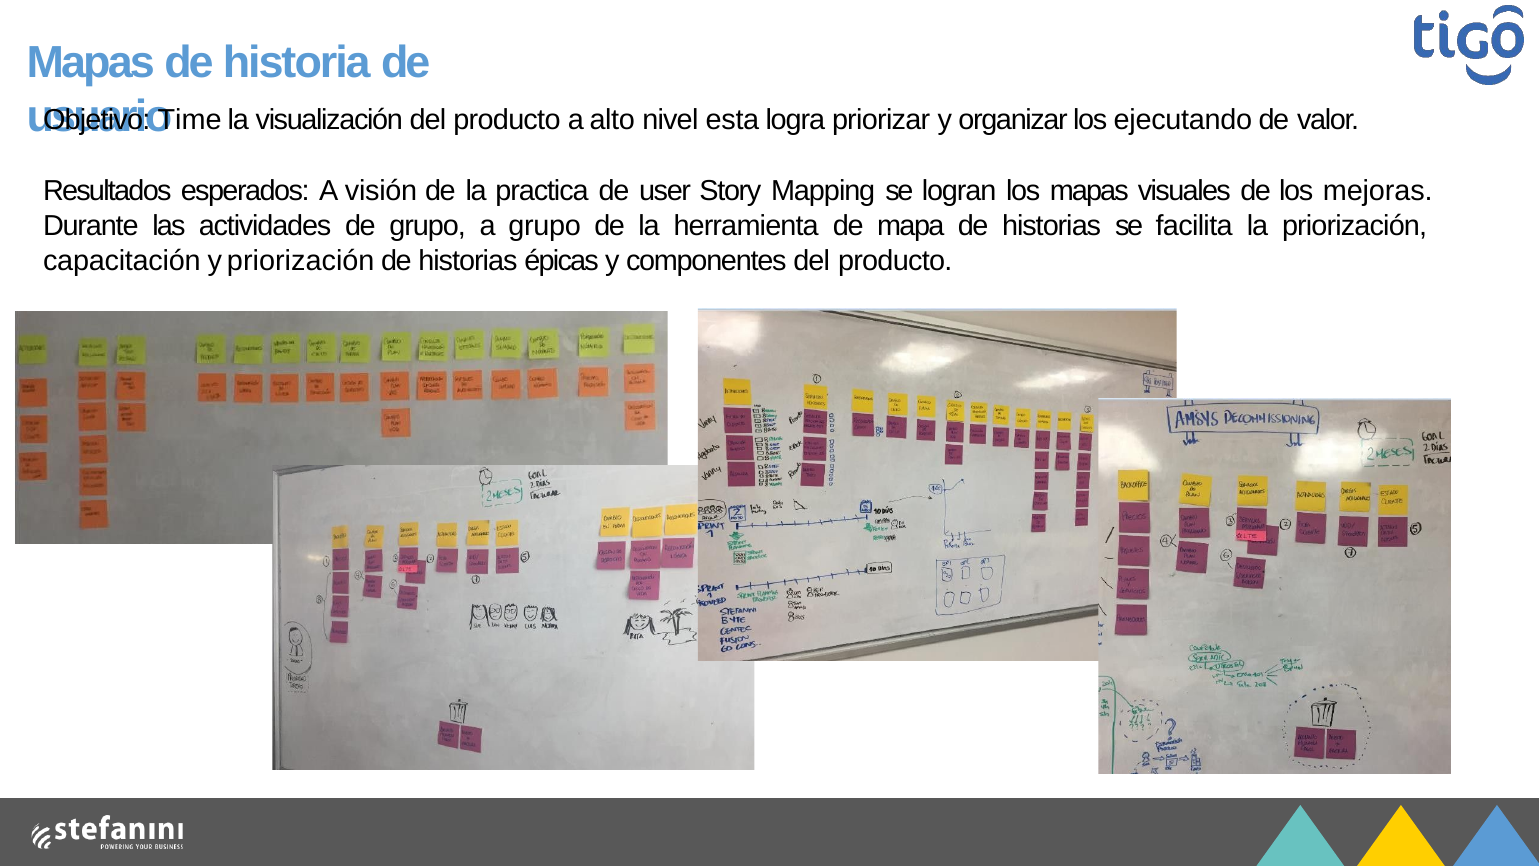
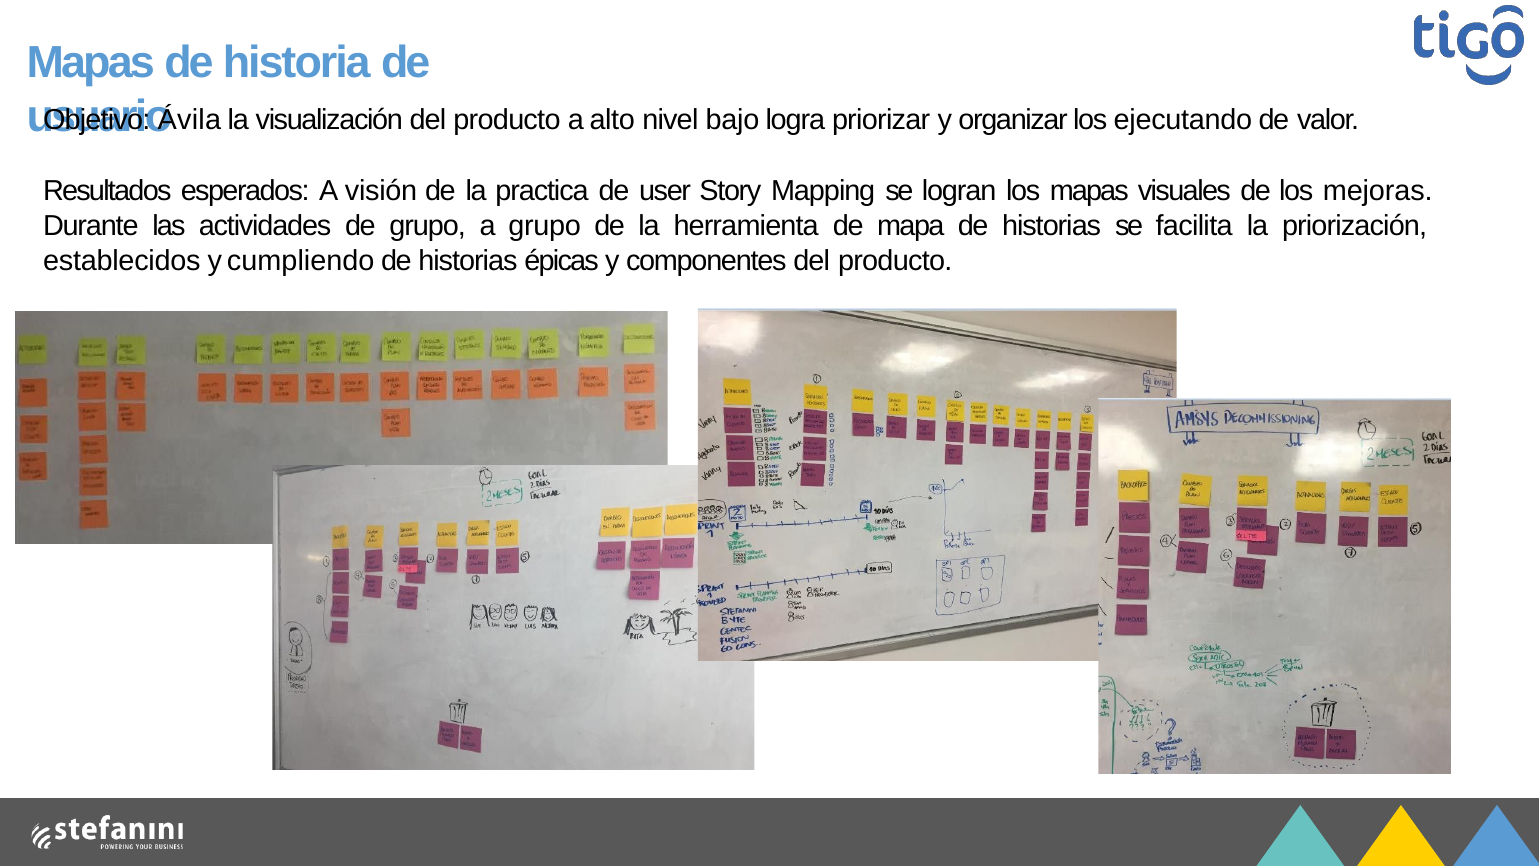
Time: Time -> Ávila (189, 120)
esta: esta -> bajo (732, 120)
capacitación: capacitación -> establecidos (122, 260)
y priorización: priorización -> cumpliendo (301, 260)
